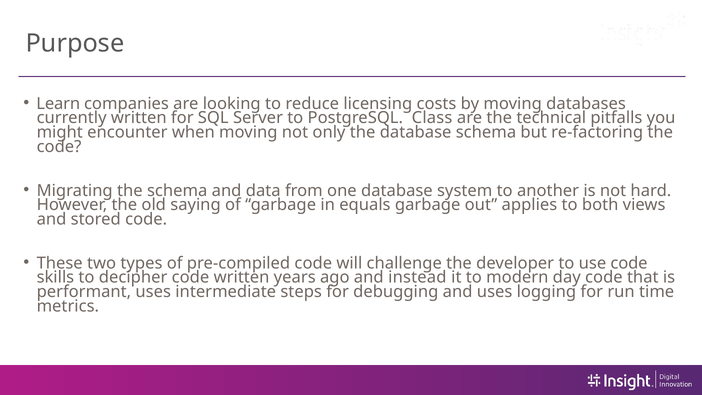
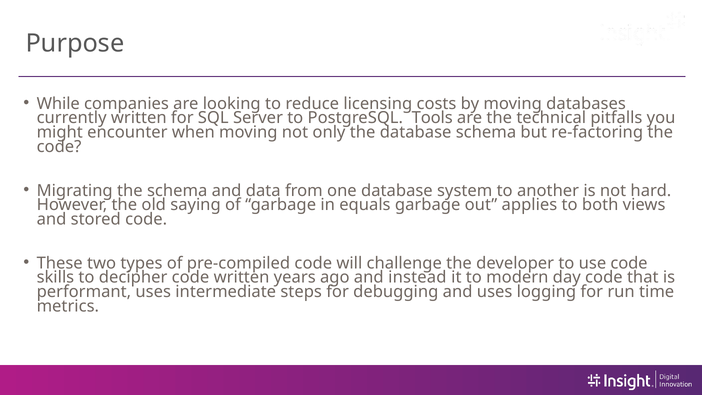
Learn: Learn -> While (58, 104)
Class: Class -> Tools (432, 118)
